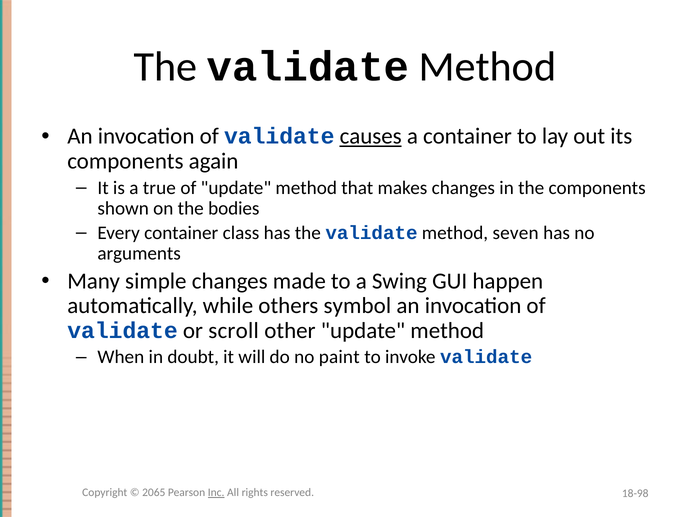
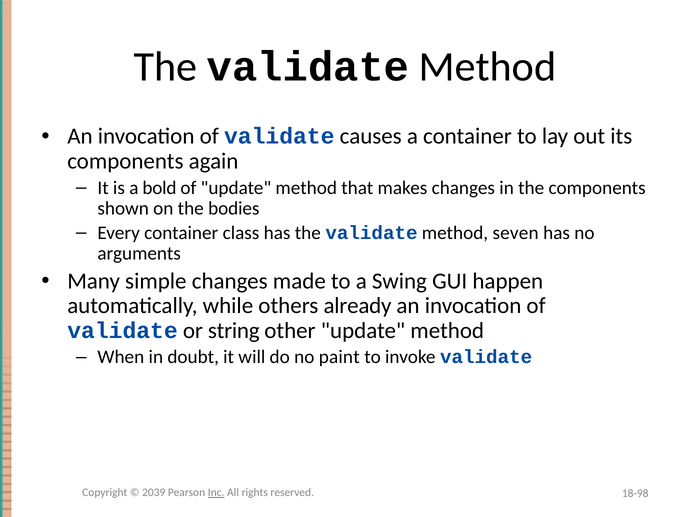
causes underline: present -> none (371, 136)
true: true -> bold (159, 188)
symbol: symbol -> already (357, 306)
scroll: scroll -> string (234, 331)
2065: 2065 -> 2039 (154, 493)
